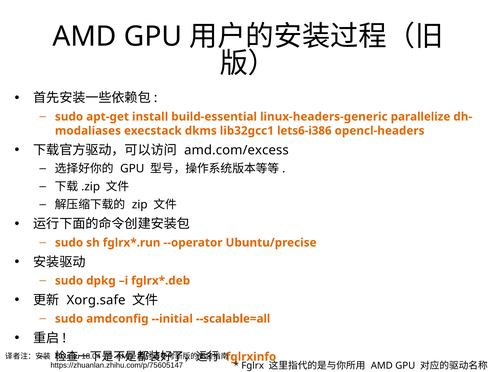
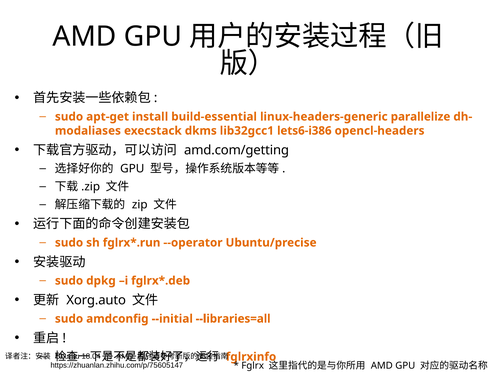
amd.com/excess: amd.com/excess -> amd.com/getting (237, 150)
Xorg.safe: Xorg.safe -> Xorg.auto (96, 300)
--scalable=all: --scalable=all -> --libraries=all (233, 319)
